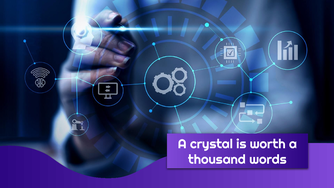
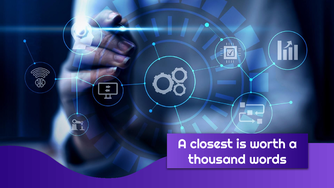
crystal: crystal -> closest (212, 144)
